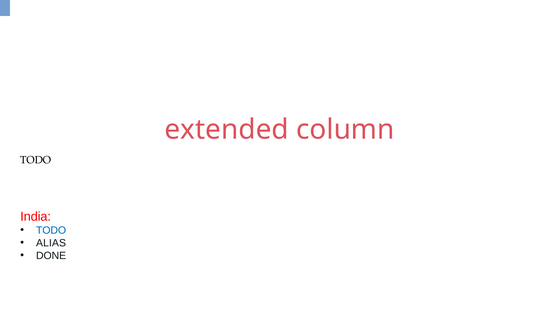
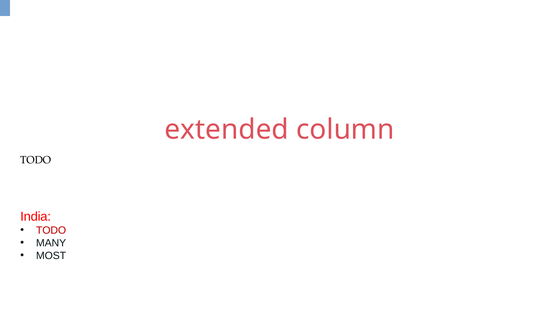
TODO colour: blue -> red (51, 230)
ALIAS: ALIAS -> MANY (51, 243)
DONE: DONE -> MOST (51, 255)
